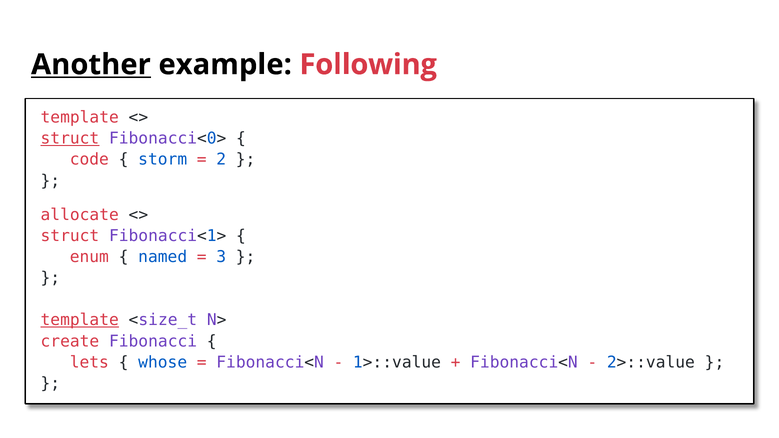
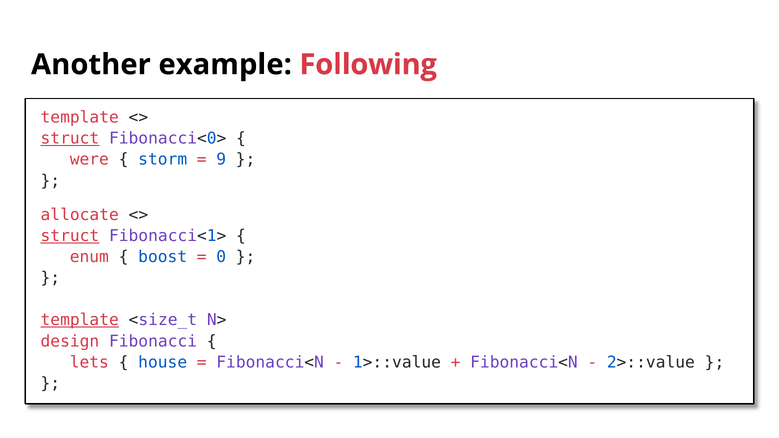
Another underline: present -> none (91, 65)
code: code -> were (89, 160)
2: 2 -> 9 (221, 160)
struct underline: none -> present (70, 236)
named: named -> boost (163, 257)
3: 3 -> 0 (221, 257)
create: create -> design (70, 341)
whose: whose -> house (163, 362)
